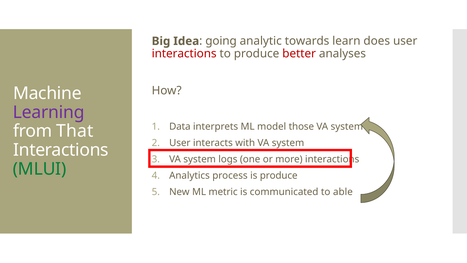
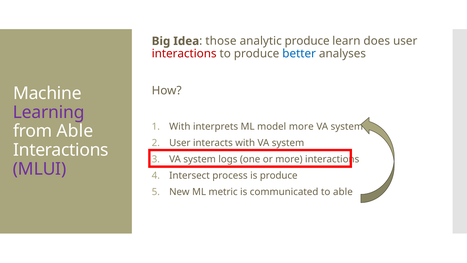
going: going -> those (221, 41)
analytic towards: towards -> produce (307, 41)
better colour: red -> blue (299, 54)
Data: Data -> With (180, 126)
model those: those -> more (301, 126)
from That: That -> Able (75, 131)
MLUI colour: green -> purple (40, 169)
Analytics: Analytics -> Intersect (190, 175)
